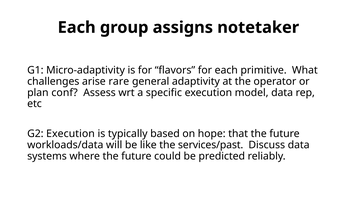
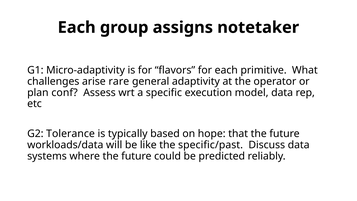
G2 Execution: Execution -> Tolerance (70, 134)
services/past: services/past -> specific/past (211, 145)
